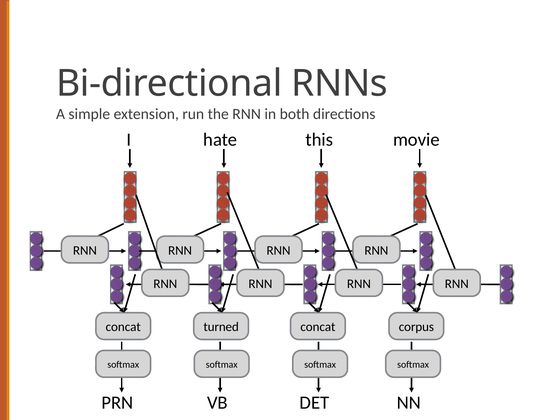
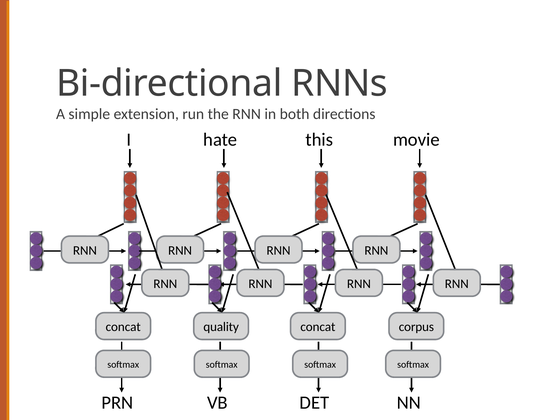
turned: turned -> quality (221, 327)
